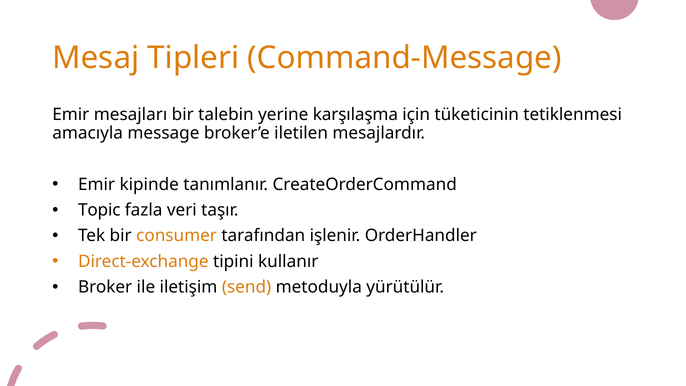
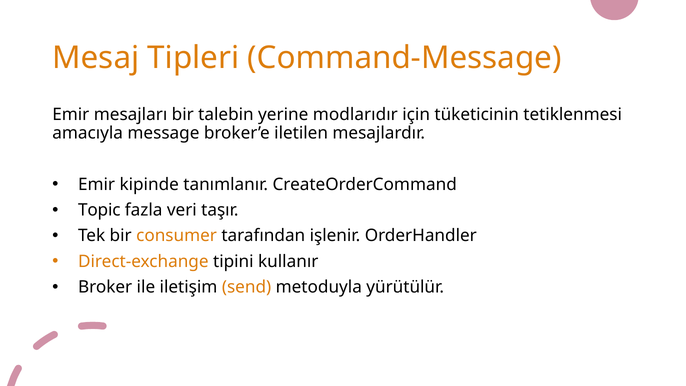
karşılaşma: karşılaşma -> modlarıdır (355, 114)
